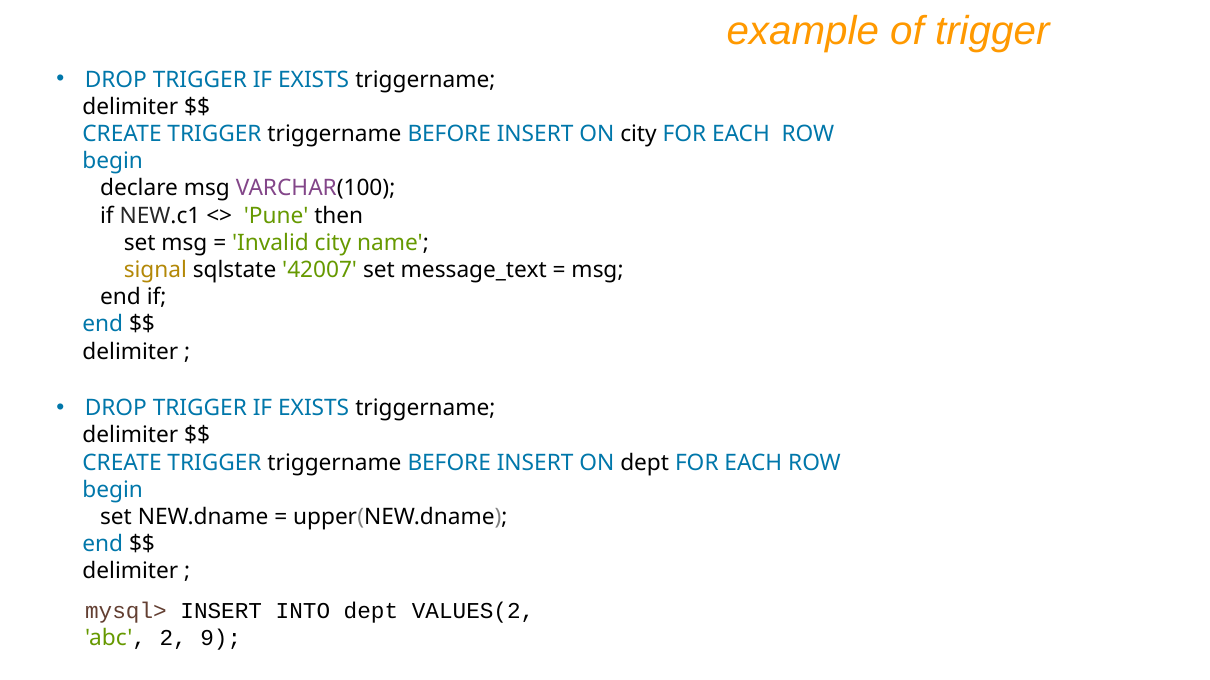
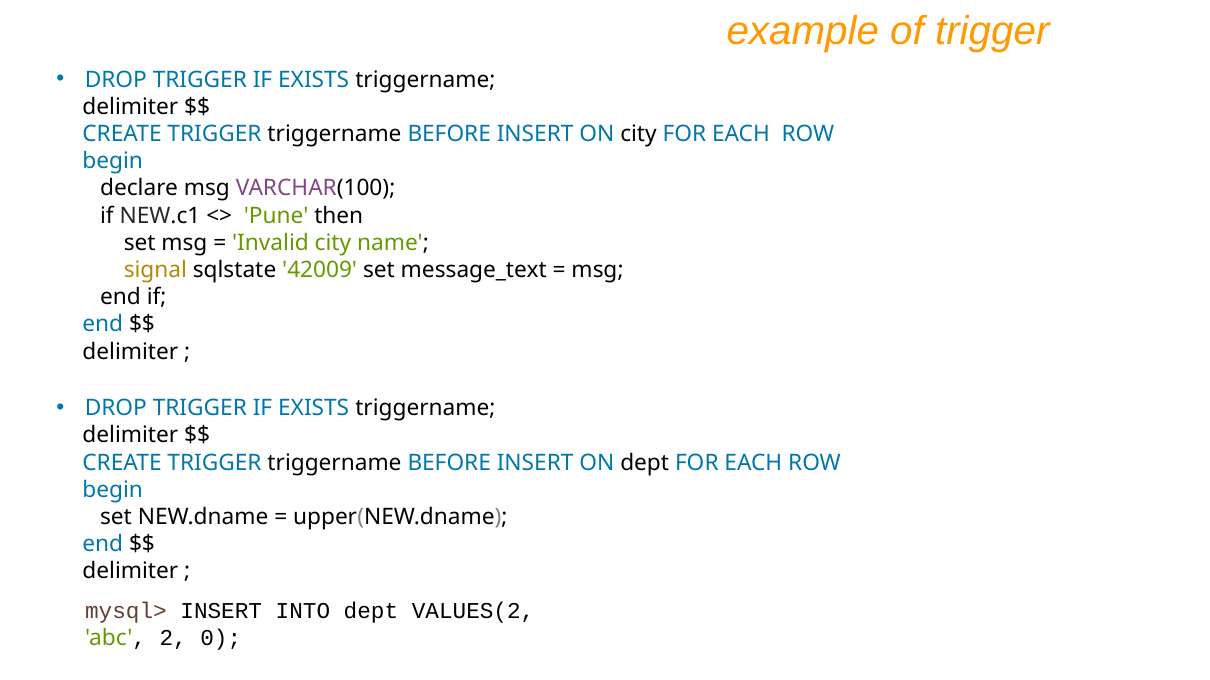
42007: 42007 -> 42009 (320, 270)
9: 9 -> 0 (221, 639)
